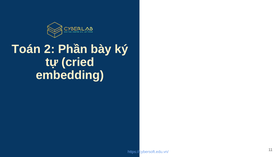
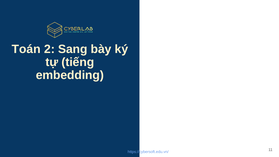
Phần: Phần -> Sang (73, 49)
cried: cried -> tiếng (78, 62)
